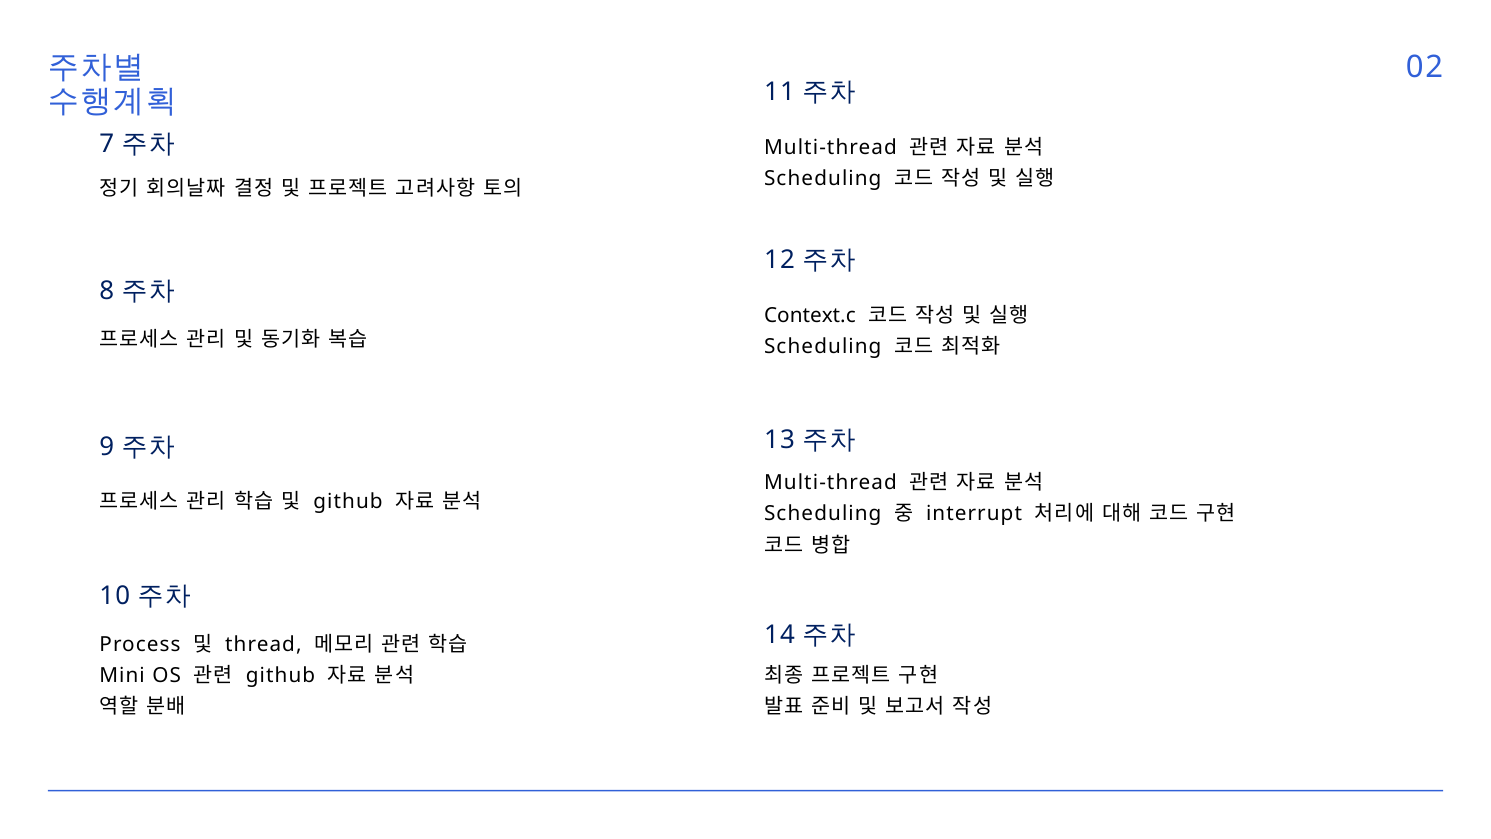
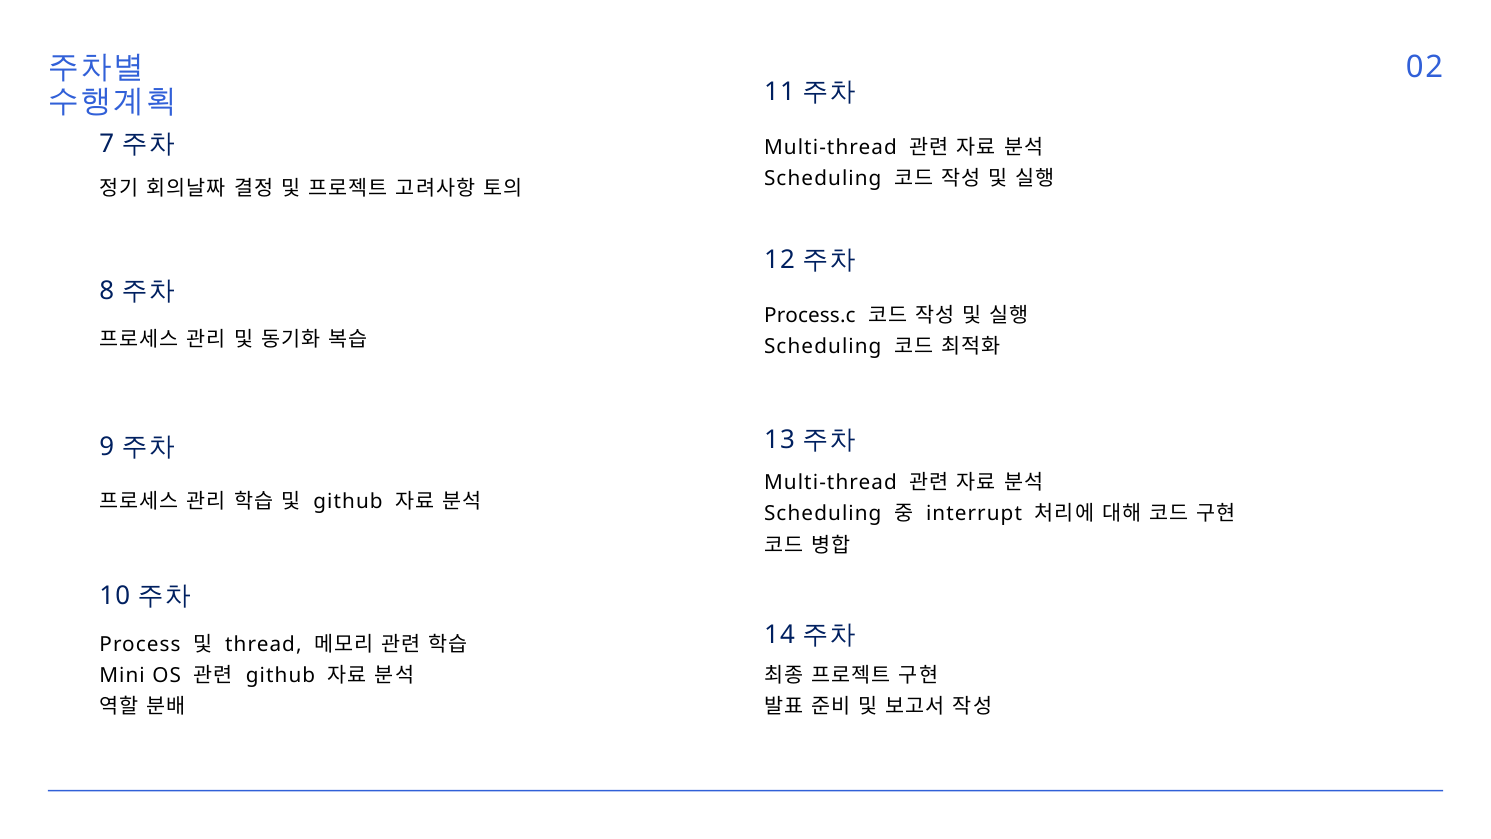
Context.c: Context.c -> Process.c (810, 315)
